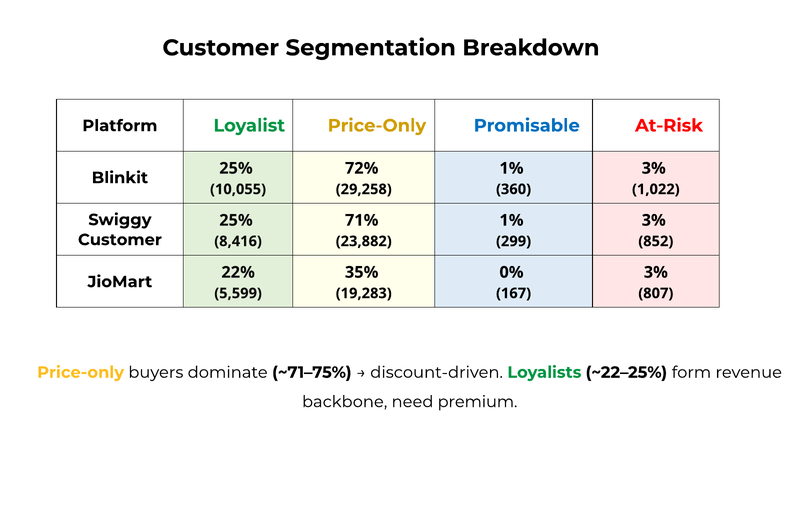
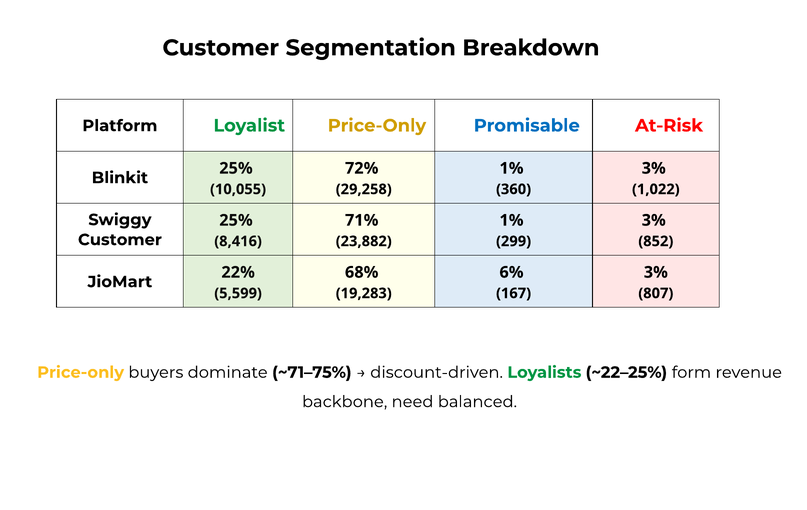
35%: 35% -> 68% (362, 273)
0%: 0% -> 6% (511, 273)
premium: premium -> balanced (477, 402)
